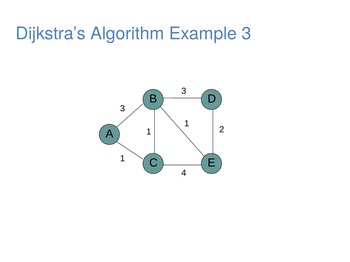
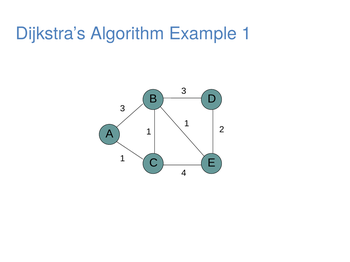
Example 3: 3 -> 1 (247, 34)
